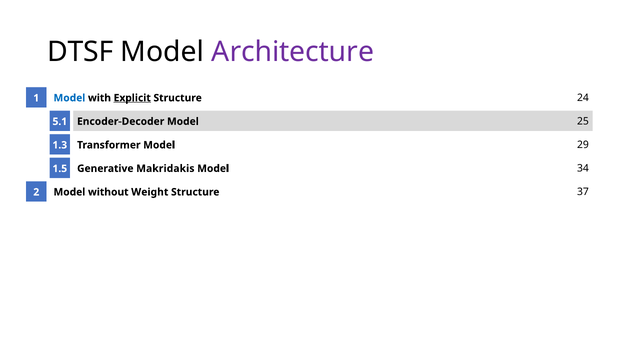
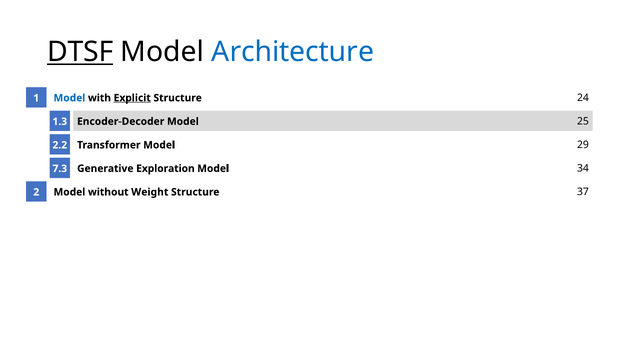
DTSF underline: none -> present (80, 52)
Architecture colour: purple -> blue (293, 52)
5.1: 5.1 -> 1.3 (60, 122)
1.3: 1.3 -> 2.2 (60, 145)
Makridakis: Makridakis -> Exploration (165, 169)
1.5: 1.5 -> 7.3 (60, 169)
